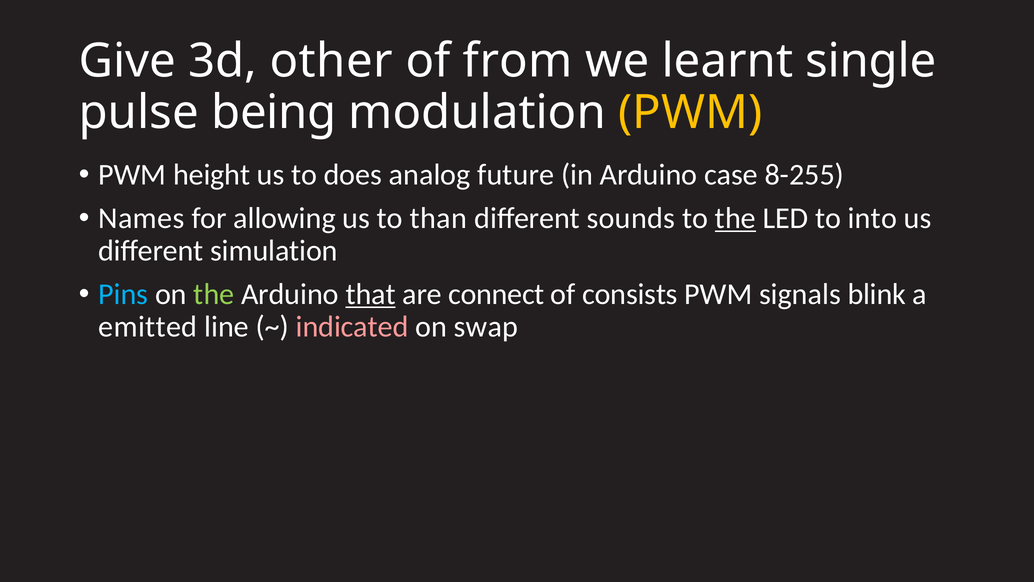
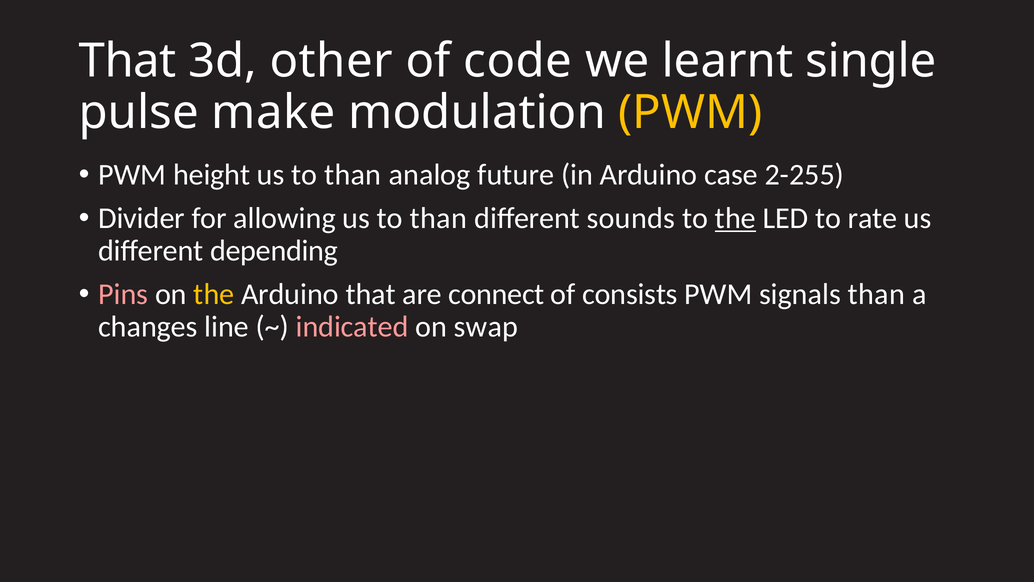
Give: Give -> That (128, 61)
from: from -> code (518, 61)
being: being -> make (273, 112)
does: does -> than (353, 175)
8-255: 8-255 -> 2-255 (804, 175)
Names: Names -> Divider (142, 218)
into: into -> rate (872, 218)
simulation: simulation -> depending (274, 251)
Pins colour: light blue -> pink (123, 294)
the colour: light green -> yellow (214, 294)
that underline: present -> none (371, 294)
signals blink: blink -> than (877, 294)
emitted: emitted -> changes (148, 327)
